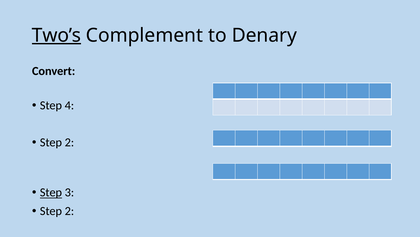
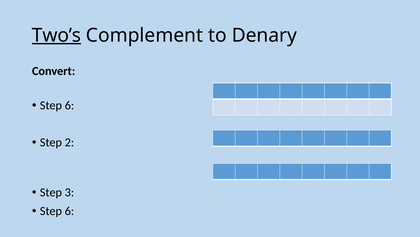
4: 4 -> 6 (69, 105)
Step underline: present -> none (51, 192)
2: 2 -> 6 (69, 210)
